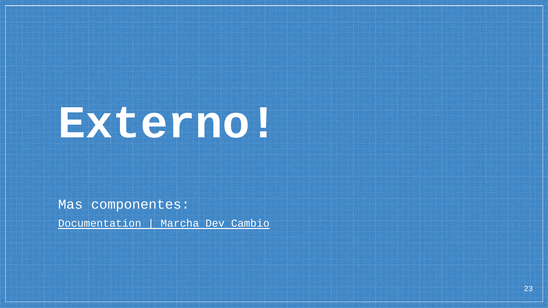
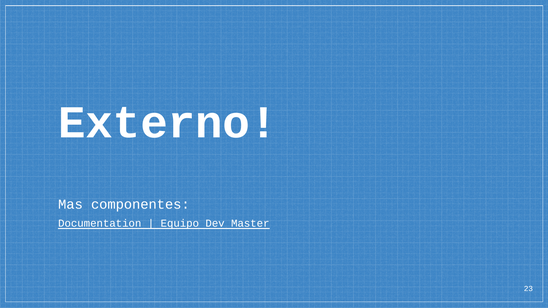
Marcha: Marcha -> Equipo (180, 223)
Cambio: Cambio -> Master (250, 223)
